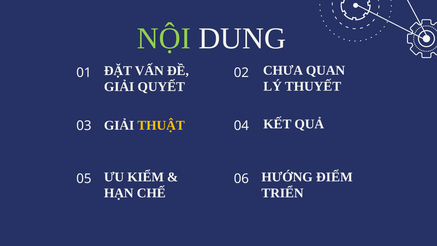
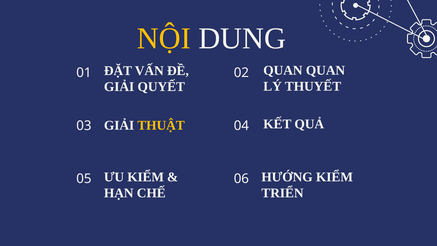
NỘI colour: light green -> yellow (164, 39)
02 CHƯA: CHƯA -> QUAN (283, 71)
HƯỚNG ĐIỂM: ĐIỂM -> KIỂM (334, 177)
